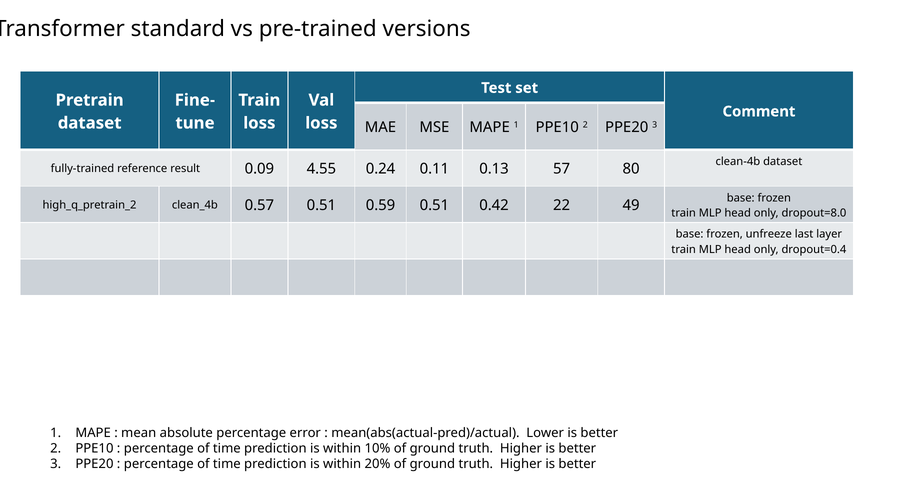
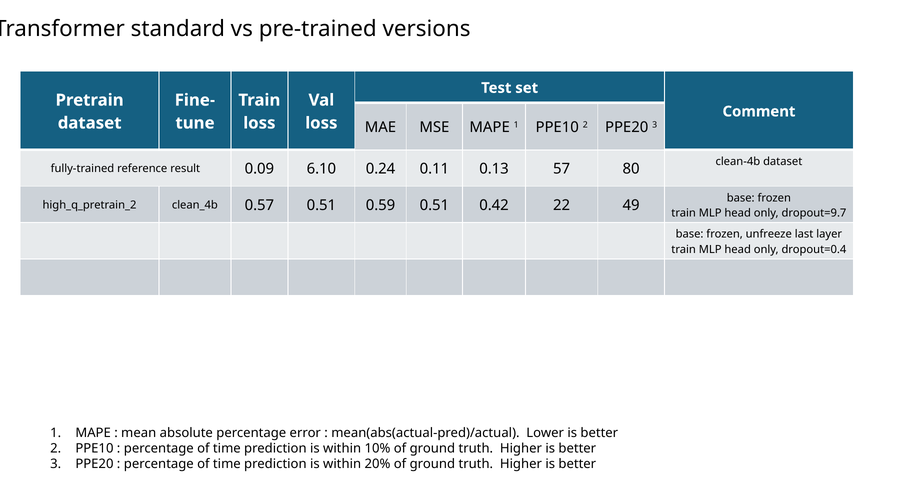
4.55: 4.55 -> 6.10 (321, 169)
dropout=8.0: dropout=8.0 -> dropout=9.7 (814, 213)
